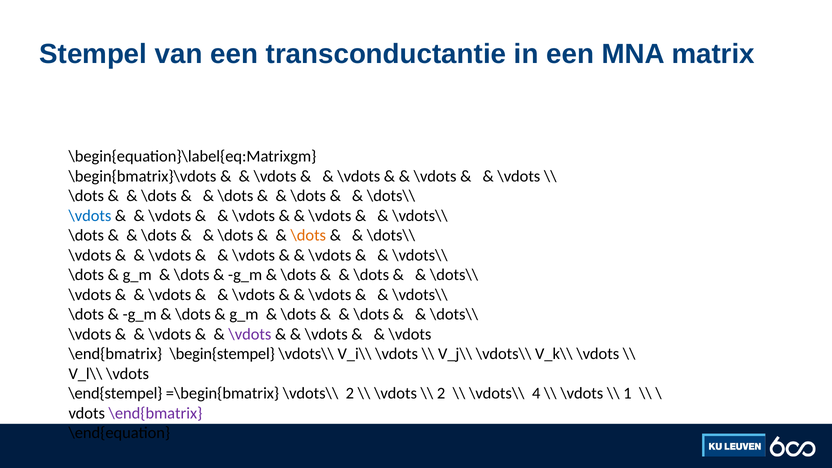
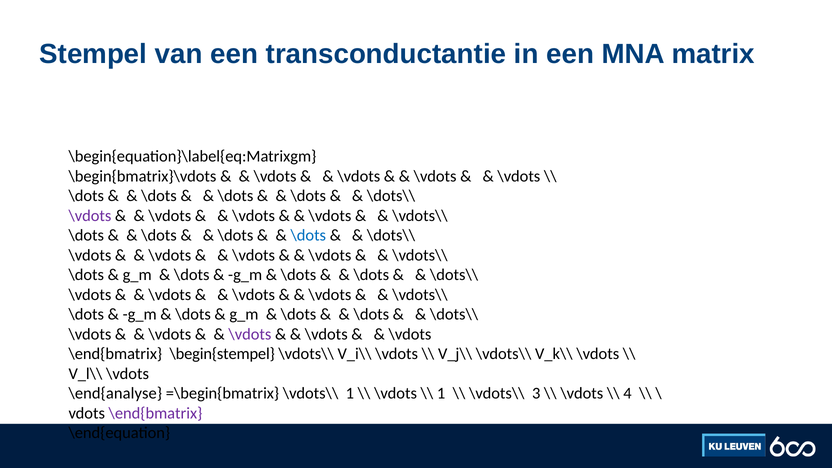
\vdots colour: blue -> purple (90, 216)
\dots colour: orange -> blue (308, 235)
\end{stempel: \end{stempel -> \end{analyse (115, 393)
\vdots\\ 2: 2 -> 1 (350, 393)
2: 2 -> 1 (441, 393)
4: 4 -> 3 (536, 393)
1: 1 -> 4 (628, 393)
